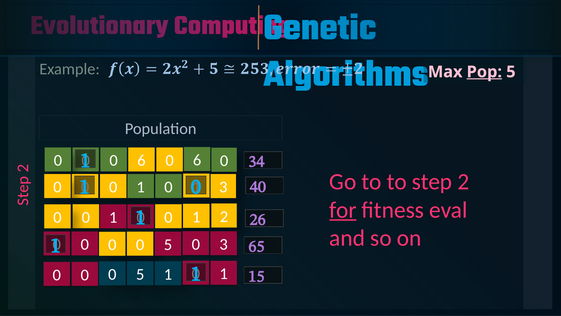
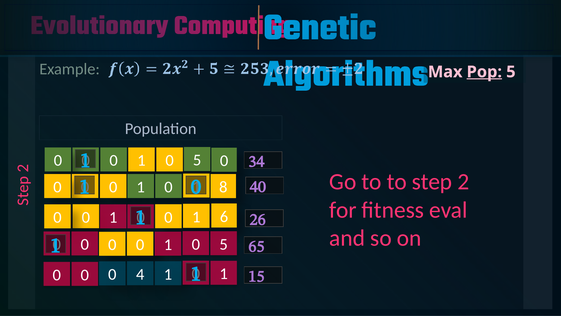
6: 6 -> 1 (141, 160)
6: 6 -> 5 (197, 160)
3: 3 -> 8 (223, 187)
for underline: present -> none (343, 210)
2: 2 -> 6 (224, 216)
5: 5 -> 1 (168, 244)
3: 3 -> 5 (224, 244)
5: 5 -> 4 (140, 274)
